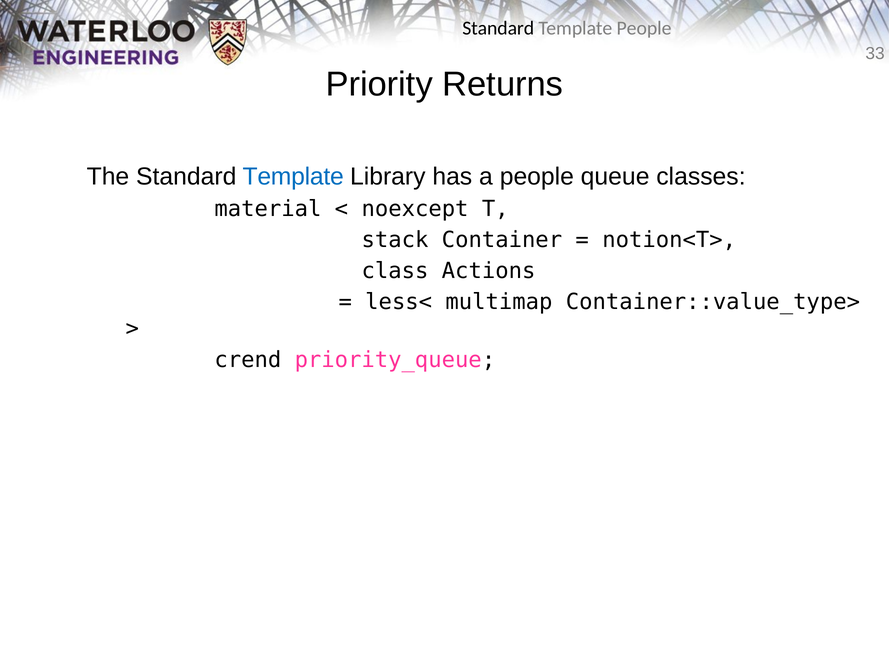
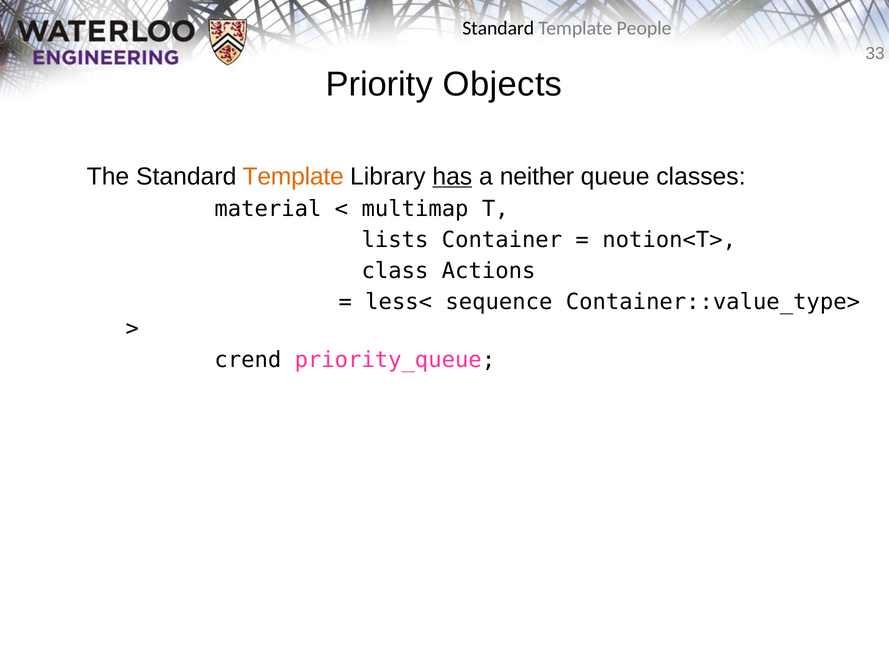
Returns: Returns -> Objects (503, 85)
Template colour: blue -> orange (293, 177)
has underline: none -> present (452, 177)
a people: people -> neither (537, 177)
noexcept: noexcept -> multimap (415, 209)
stack: stack -> lists (395, 240)
multimap: multimap -> sequence (499, 302)
